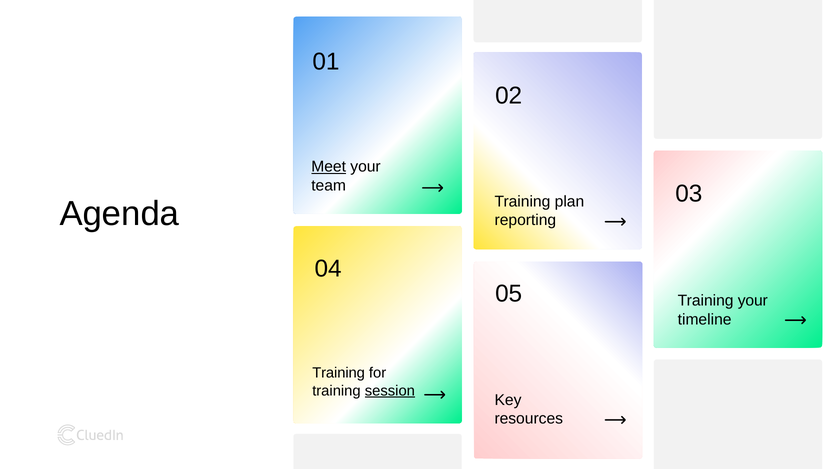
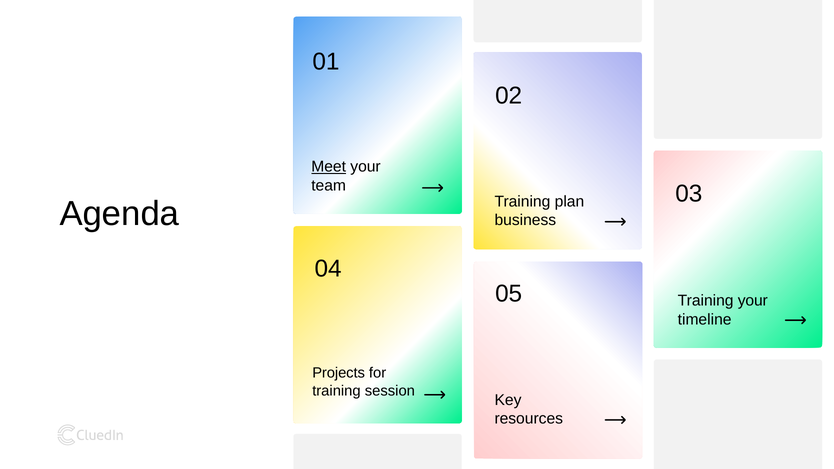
reporting: reporting -> business (525, 220)
Training: Training -> Projects (339, 373)
session underline: present -> none (390, 391)
